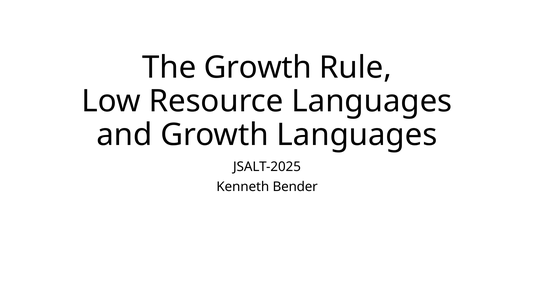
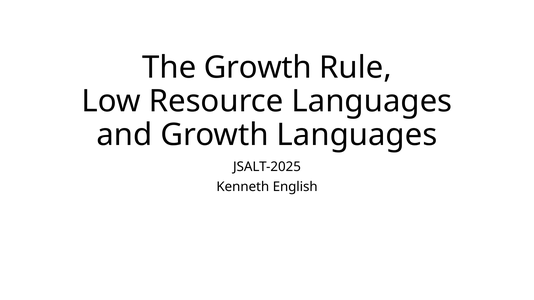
Bender: Bender -> English (295, 187)
